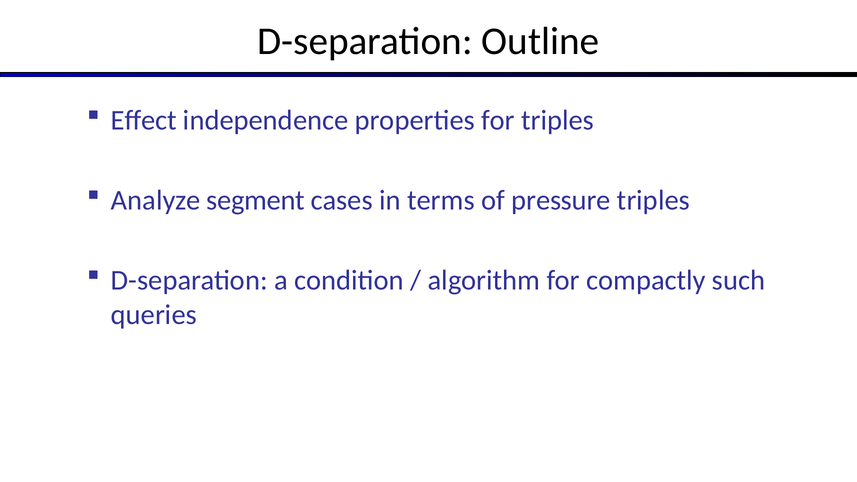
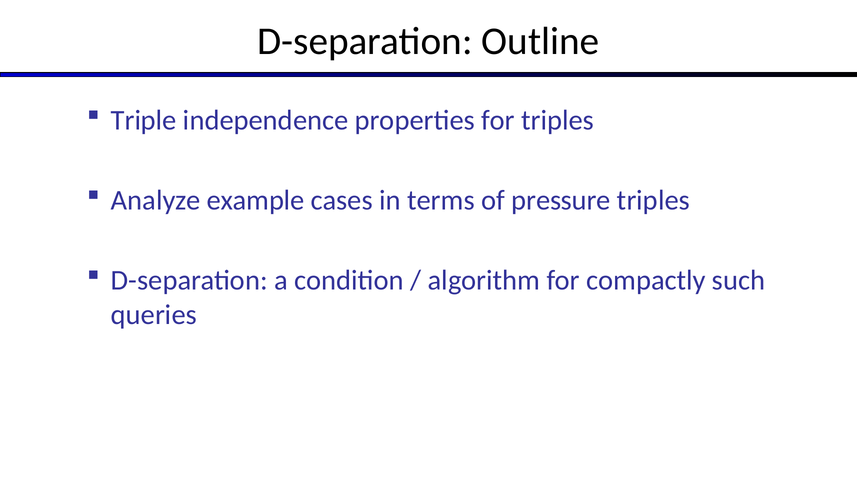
Effect: Effect -> Triple (144, 121)
segment: segment -> example (256, 201)
